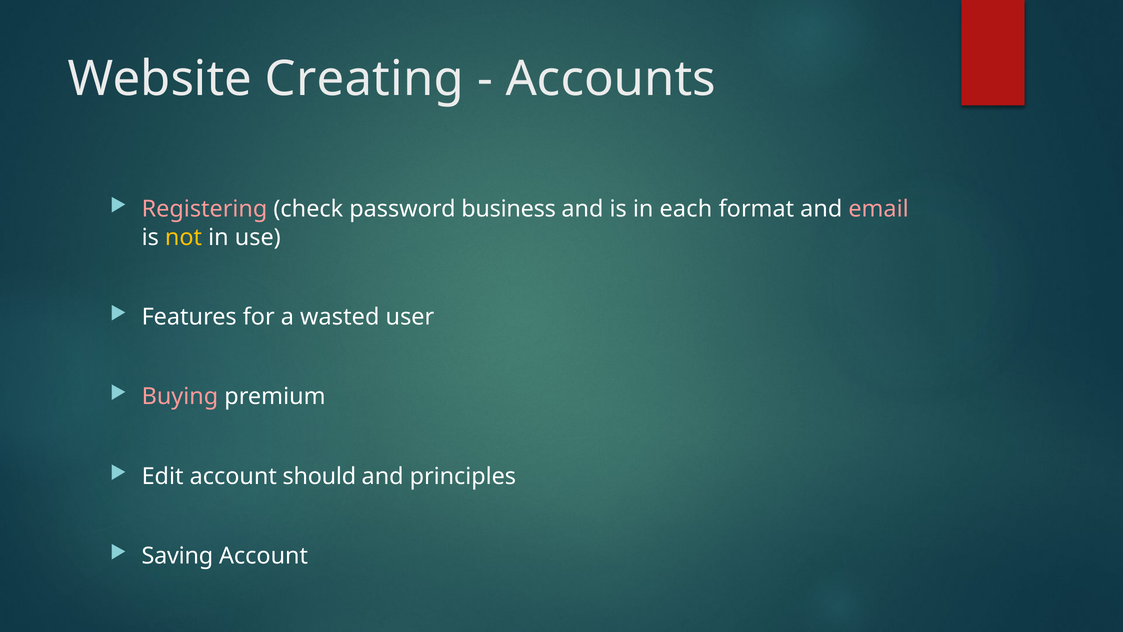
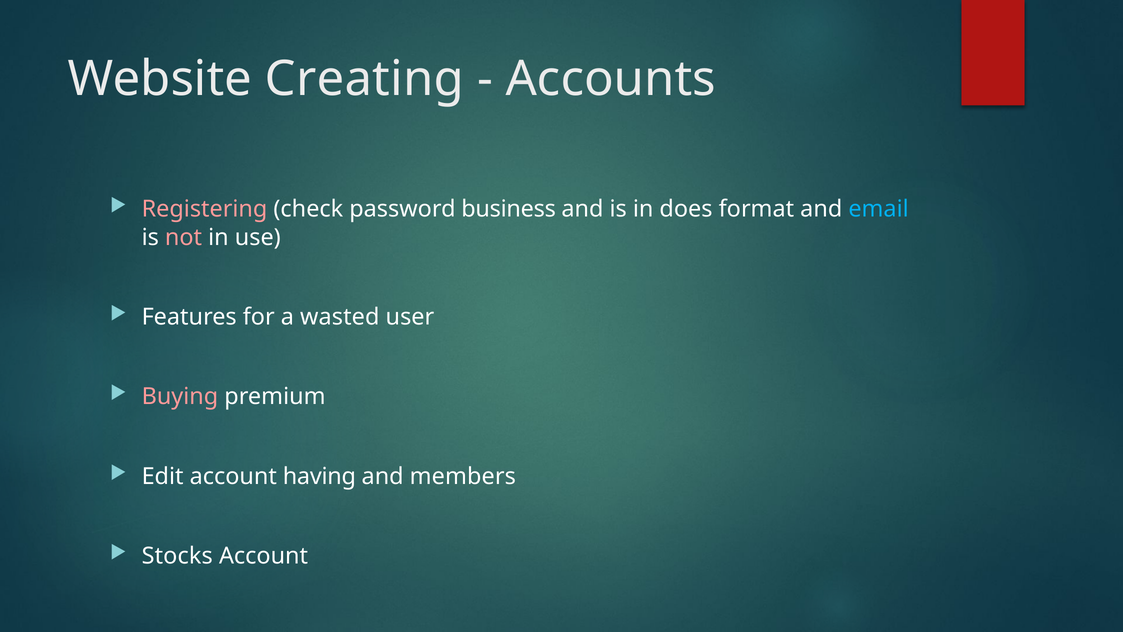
each: each -> does (686, 209)
email colour: pink -> light blue (879, 209)
not colour: yellow -> pink (183, 237)
should: should -> having (319, 476)
principles: principles -> members (463, 476)
Saving: Saving -> Stocks (177, 556)
